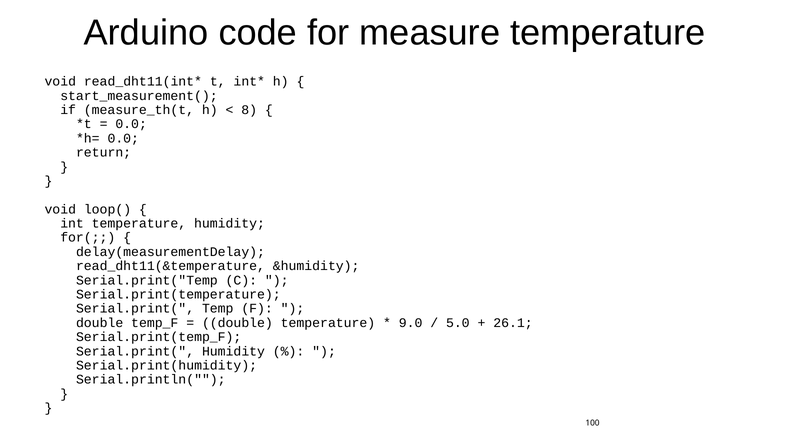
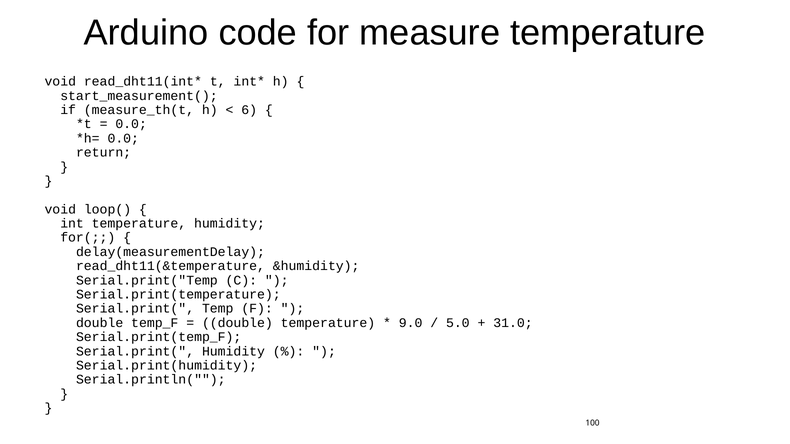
8: 8 -> 6 (249, 110)
26.1: 26.1 -> 31.0 (513, 323)
